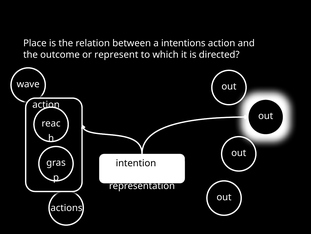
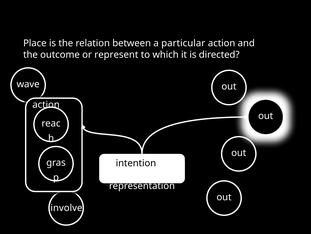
intentions: intentions -> particular (183, 43)
actions: actions -> involve (66, 207)
